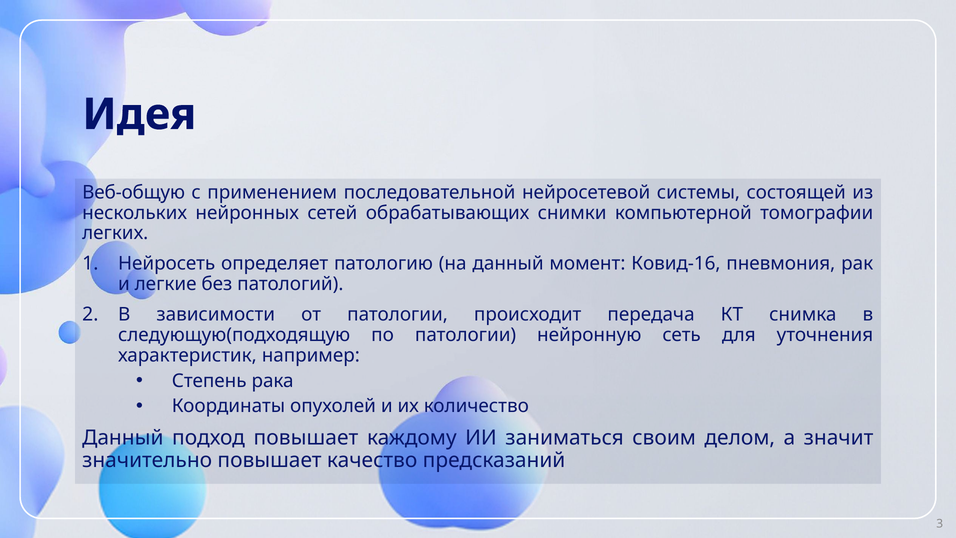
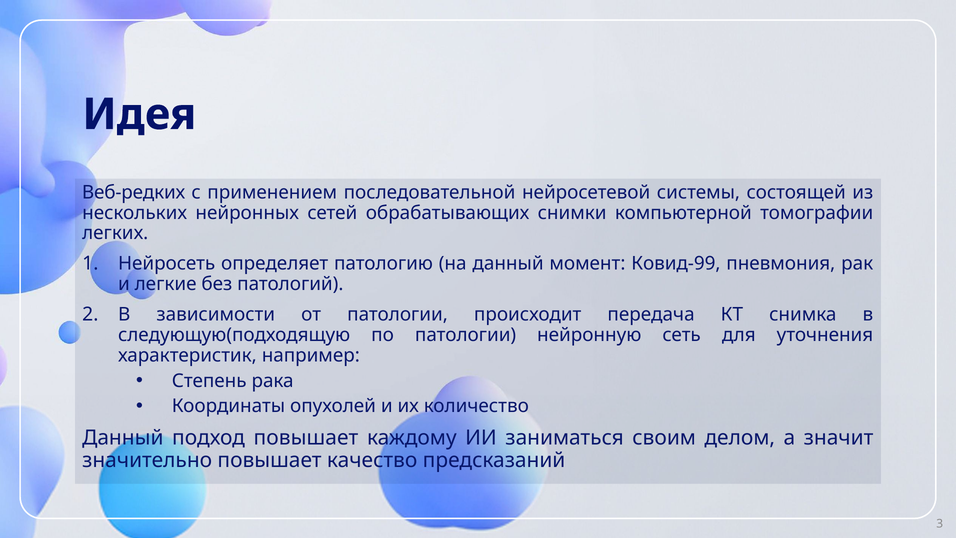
Веб-общую: Веб-общую -> Веб-редких (134, 192)
Ковид-16: Ковид-16 -> Ковид-99 (676, 264)
